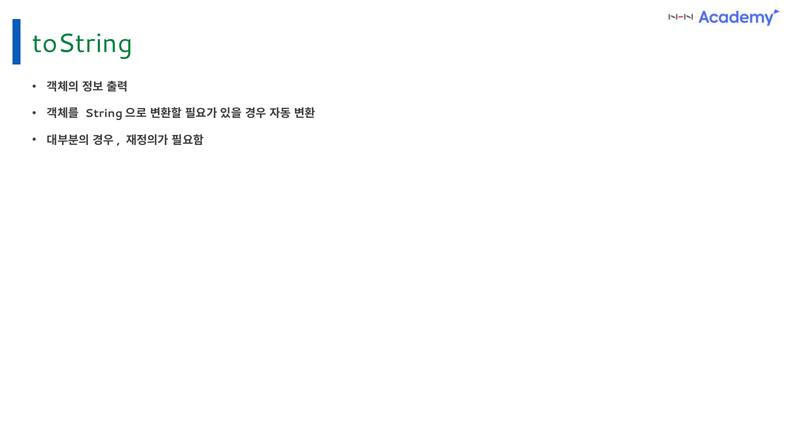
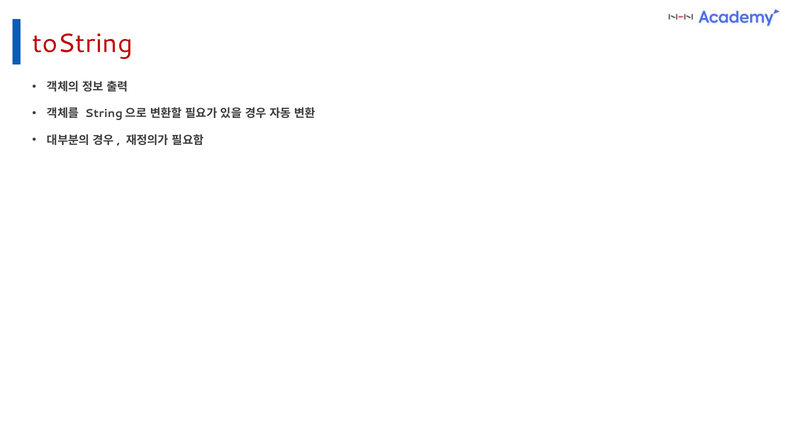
toString colour: green -> red (82, 43)
